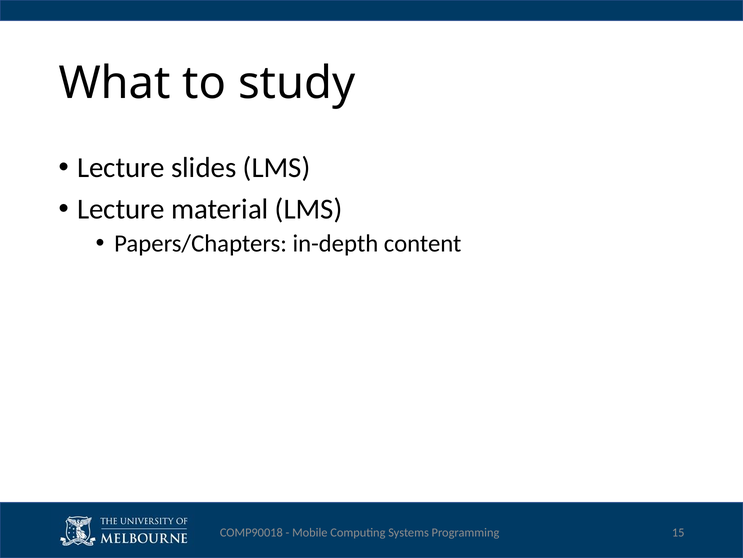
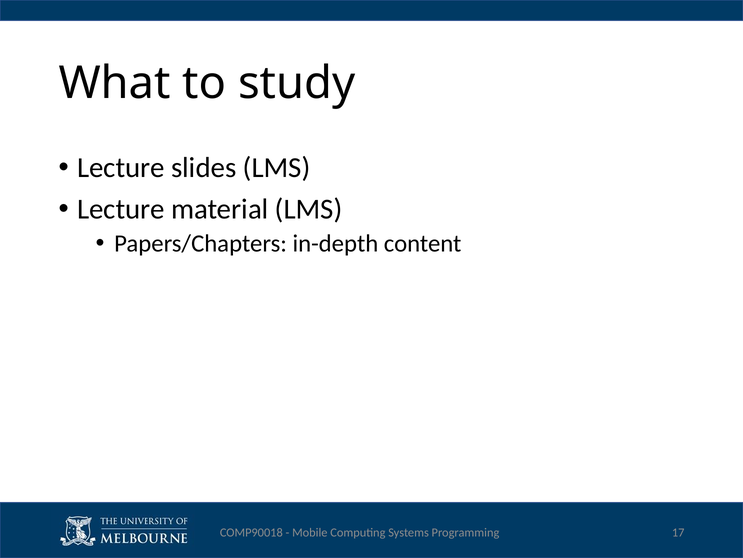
15: 15 -> 17 (678, 532)
